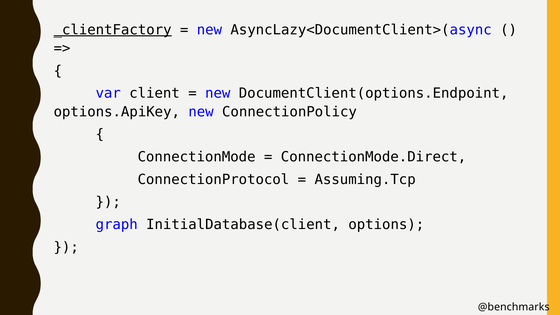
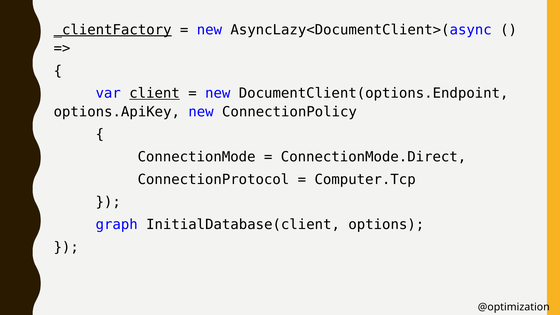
client underline: none -> present (155, 93)
Assuming.Tcp: Assuming.Tcp -> Computer.Tcp (365, 179)
@benchmarks: @benchmarks -> @optimization (514, 307)
